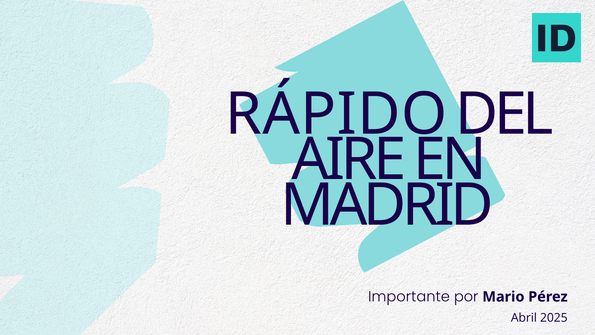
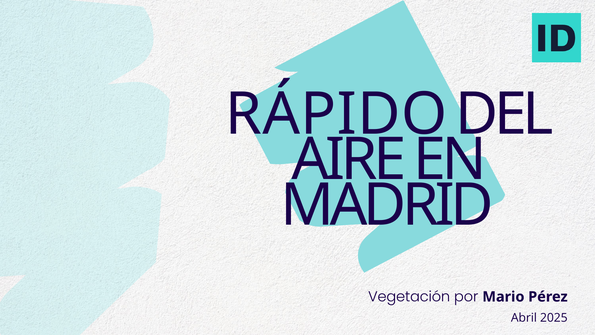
Importante: Importante -> Vegetación (409, 297)
